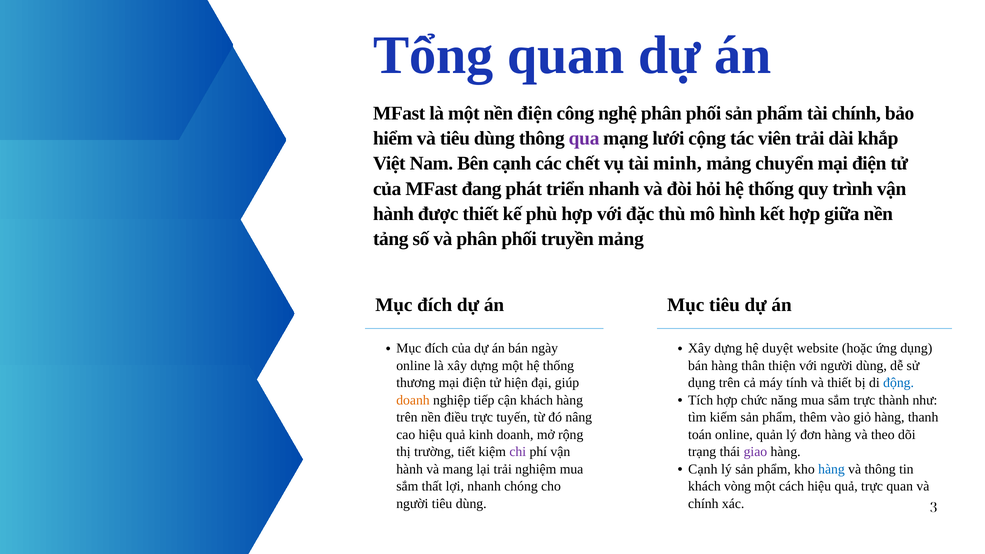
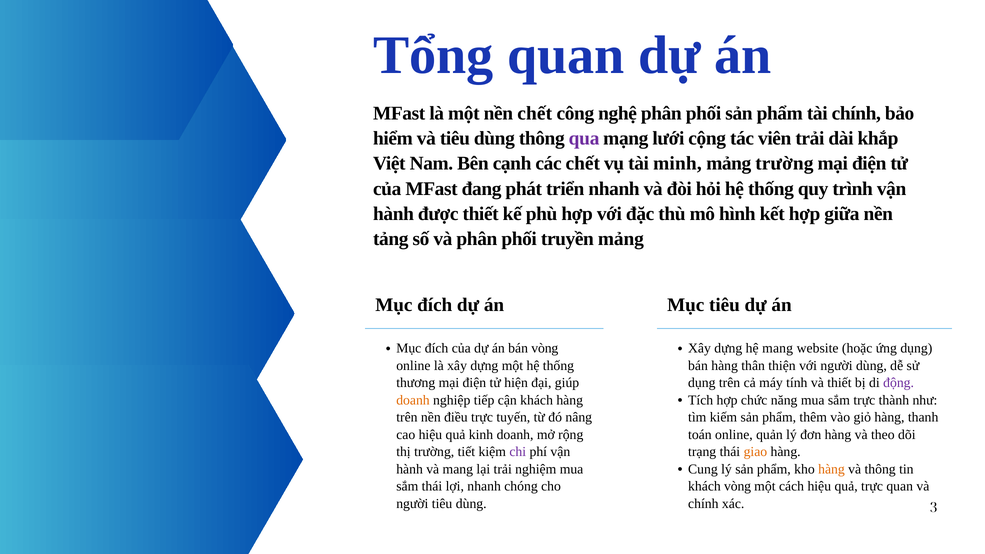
nền điện: điện -> chết (535, 113)
mảng chuyển: chuyển -> trường (784, 164)
bán ngày: ngày -> vòng (545, 348)
hệ duyệt: duyệt -> mang (778, 348)
động colour: blue -> purple (899, 383)
giao colour: purple -> orange (755, 452)
Cạnh: Cạnh -> Cung (703, 469)
hàng colour: blue -> orange (831, 469)
sắm thất: thất -> thái (432, 486)
